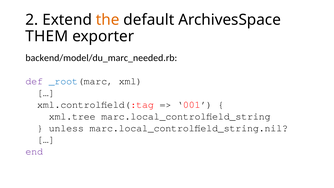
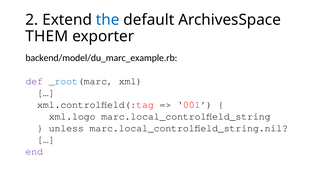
the colour: orange -> blue (108, 20)
backend/model/du_marc_needed.rb: backend/model/du_marc_needed.rb -> backend/model/du_marc_example.rb (101, 58)
xml.tree: xml.tree -> xml.logo (72, 116)
